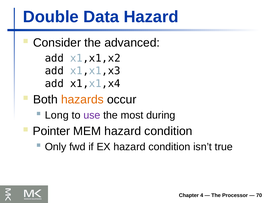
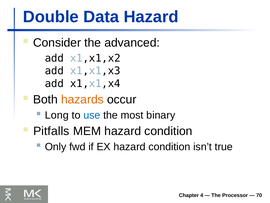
use colour: purple -> blue (92, 115)
during: during -> binary (161, 115)
Pointer: Pointer -> Pitfalls (51, 131)
